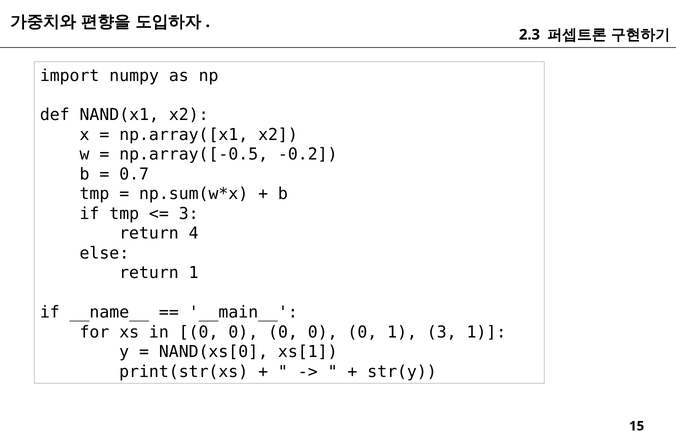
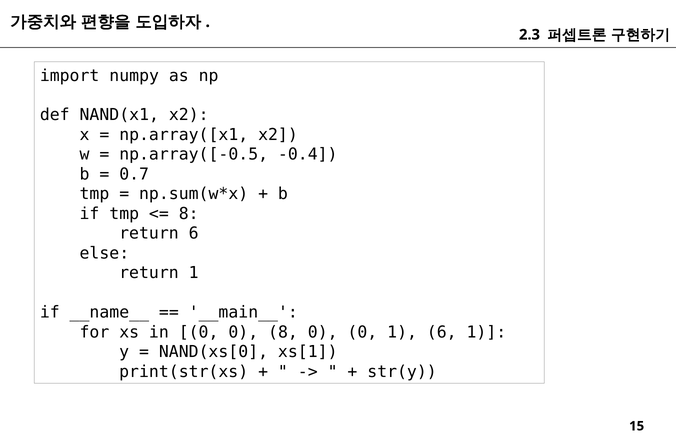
-0.2: -0.2 -> -0.4 (308, 155)
3: 3 -> 8 (189, 214)
return 4: 4 -> 6 (194, 234)
in 0 0 0: 0 -> 8 (283, 332)
1 3: 3 -> 6 (442, 332)
